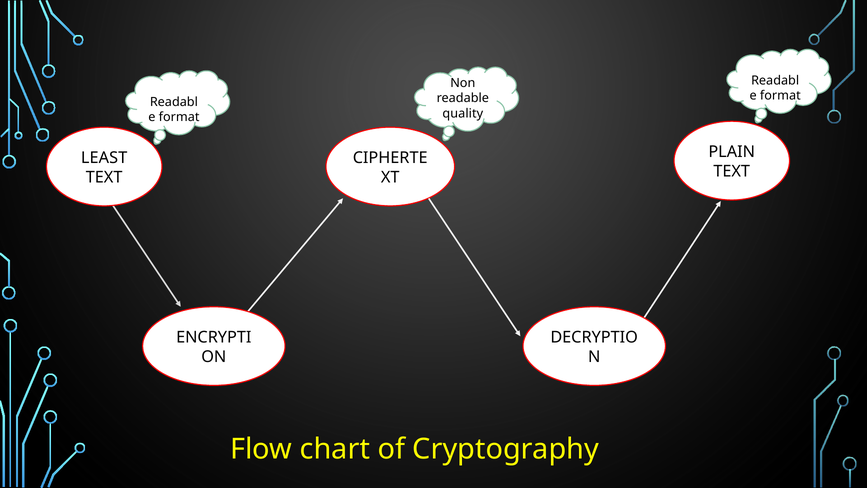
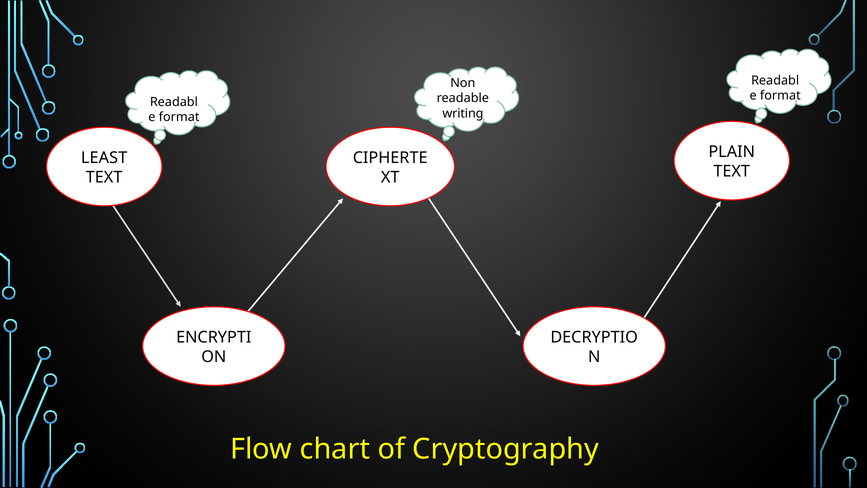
quality: quality -> writing (463, 113)
